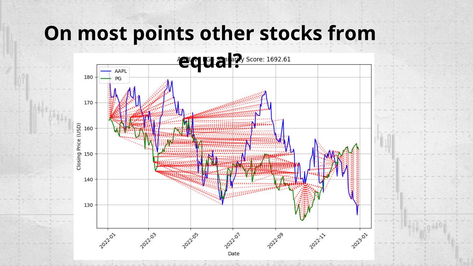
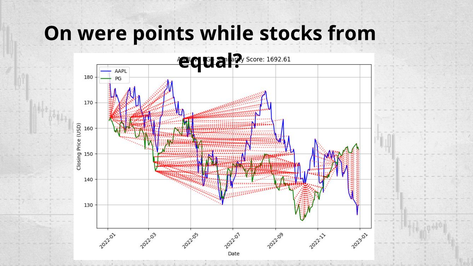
most: most -> were (102, 34)
other: other -> while (227, 34)
